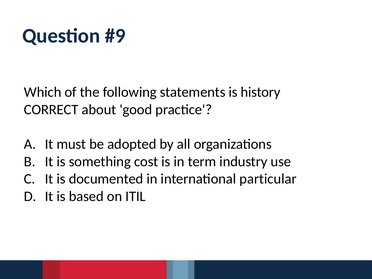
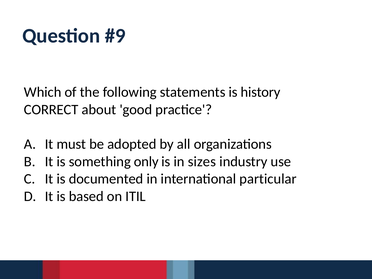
cost: cost -> only (146, 162)
term: term -> sizes (202, 162)
